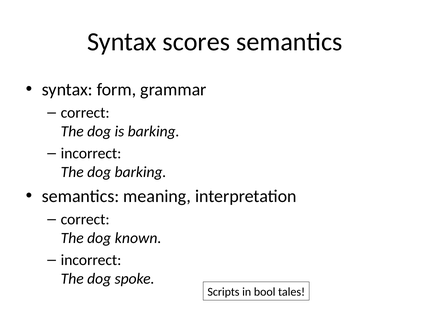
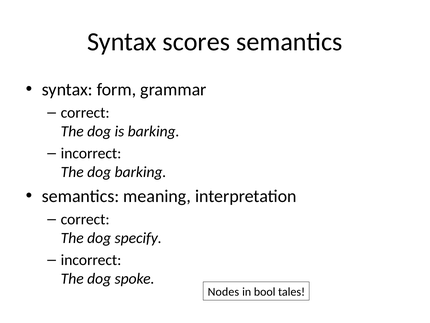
known: known -> specify (138, 238)
Scripts: Scripts -> Nodes (223, 291)
